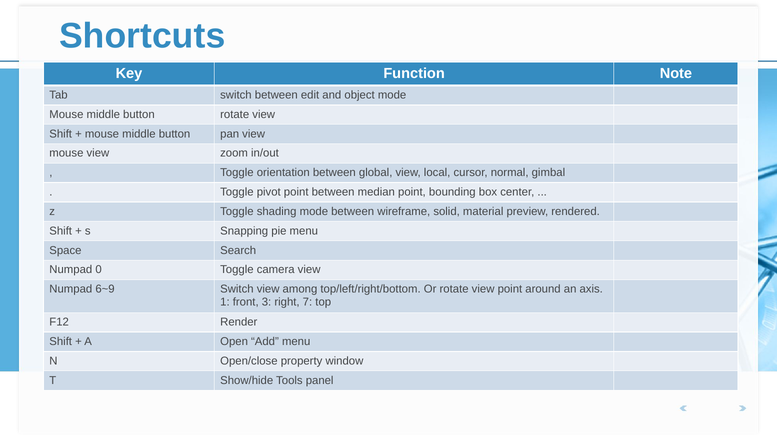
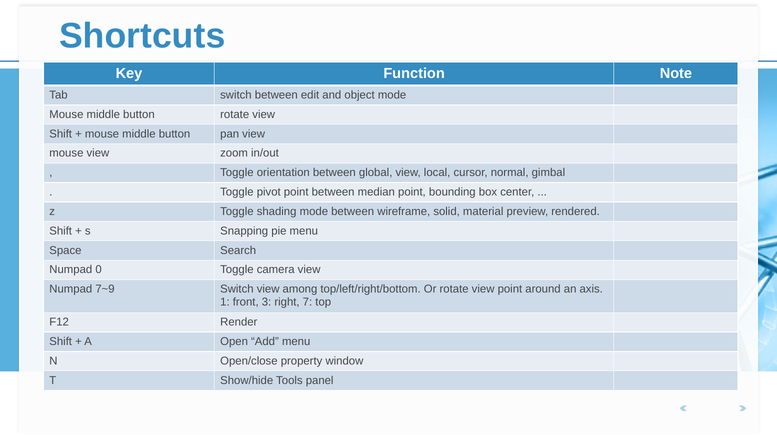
6~9: 6~9 -> 7~9 (105, 289)
